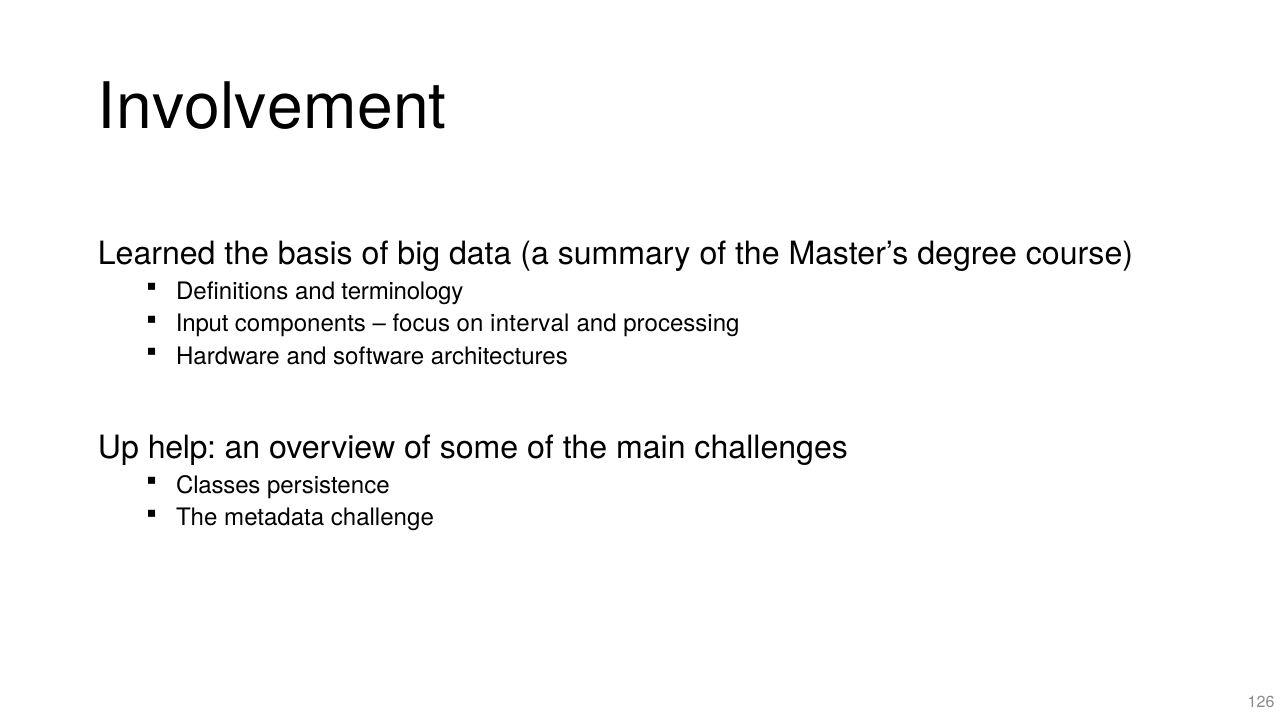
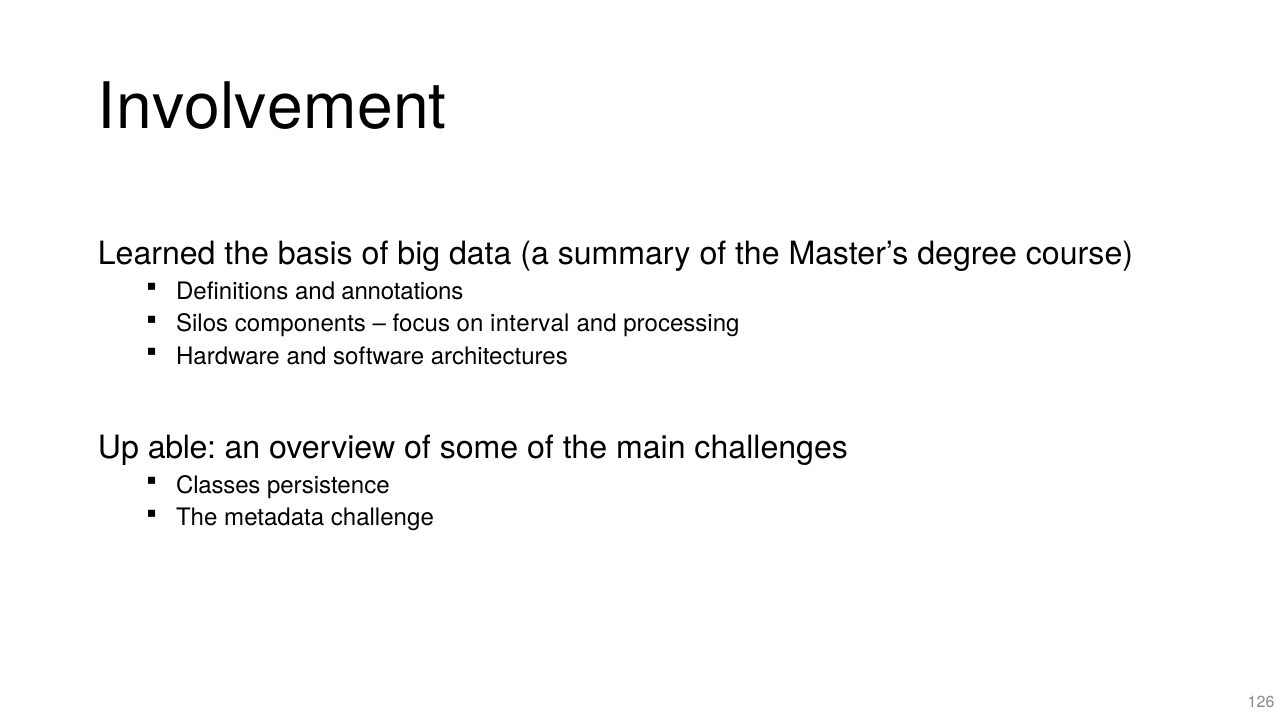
terminology: terminology -> annotations (402, 291)
Input: Input -> Silos (202, 324)
help: help -> able (182, 448)
